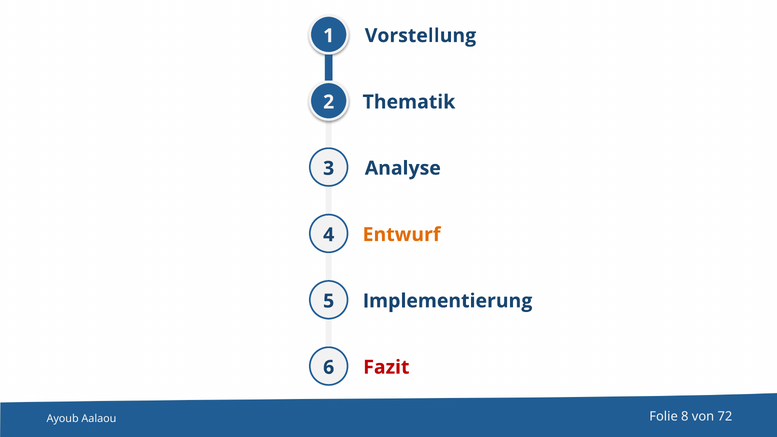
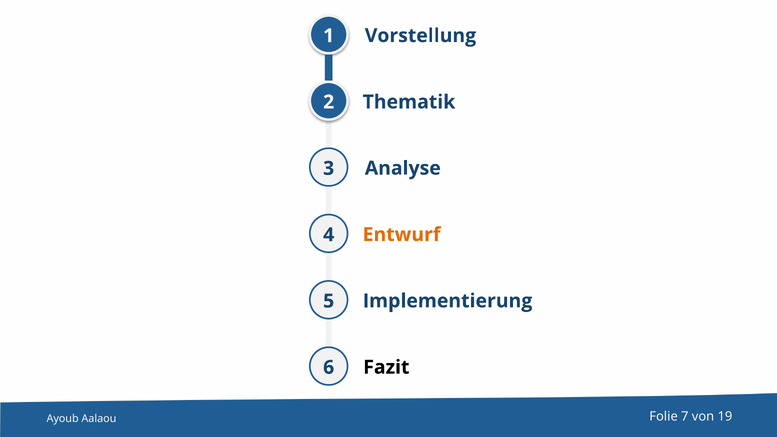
Fazit colour: red -> black (386, 367)
8: 8 -> 7 (685, 417)
72: 72 -> 19 (725, 417)
